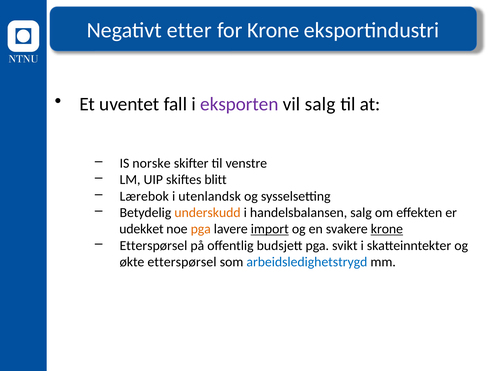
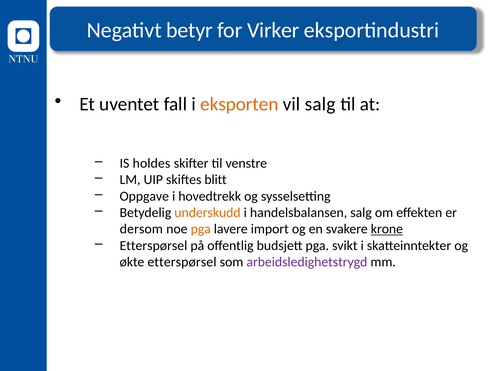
etter: etter -> betyr (189, 30)
for Krone: Krone -> Virker (273, 30)
eksporten colour: purple -> orange (239, 104)
norske: norske -> holdes (151, 163)
Lærebok: Lærebok -> Oppgave (144, 196)
utenlandsk: utenlandsk -> hovedtrekk (210, 196)
udekket: udekket -> dersom (141, 229)
import underline: present -> none (270, 229)
arbeidsledighetstrygd colour: blue -> purple (307, 262)
